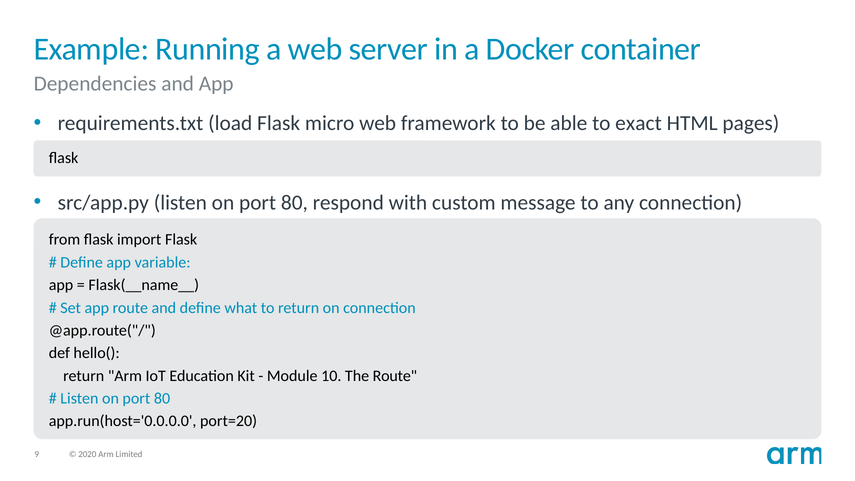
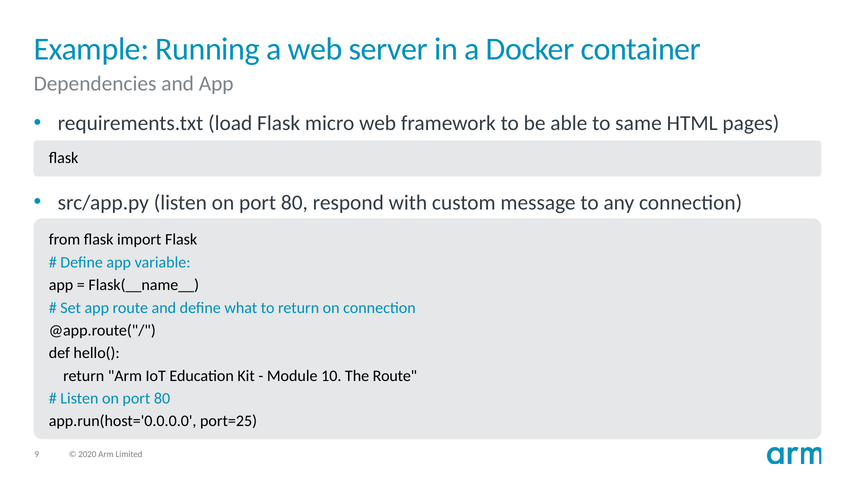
exact: exact -> same (639, 123)
port=20: port=20 -> port=25 (229, 421)
